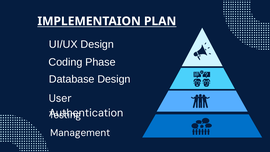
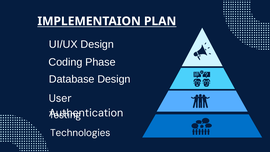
Management: Management -> Technologies (80, 133)
